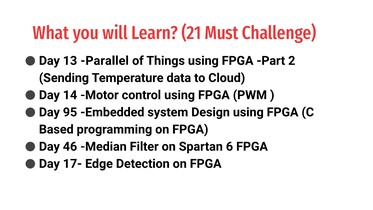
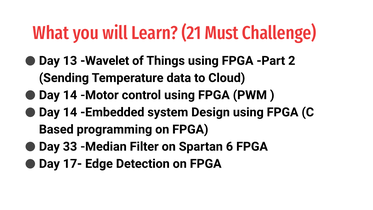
Parallel: Parallel -> Wavelet (105, 61)
95: 95 -> 14 (70, 112)
46: 46 -> 33 (70, 146)
